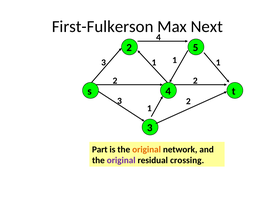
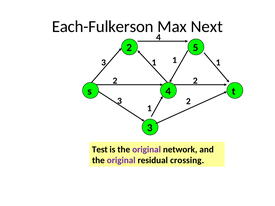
First-Fulkerson: First-Fulkerson -> Each-Fulkerson (103, 27)
Part: Part -> Test (100, 150)
original colour: orange -> purple (147, 150)
